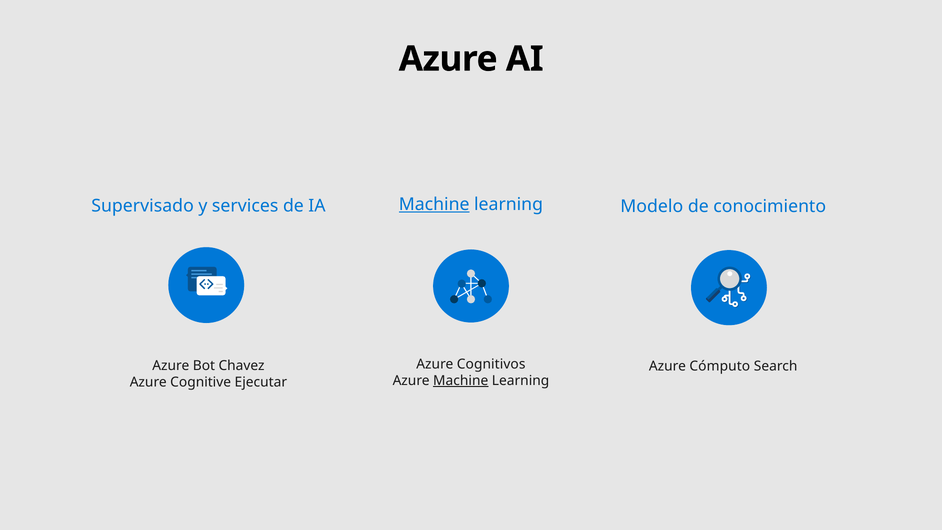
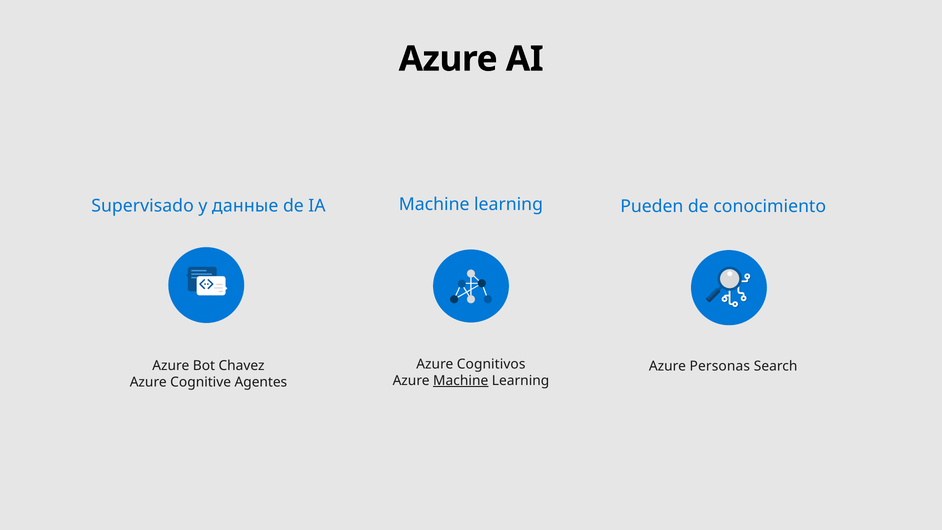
services: services -> данные (245, 206)
Machine underline: present -> none (434, 204)
Modelo: Modelo -> Pueden (652, 206)
Cómputo: Cómputo -> Personas (720, 366)
Ejecutar: Ejecutar -> Agentes (261, 382)
